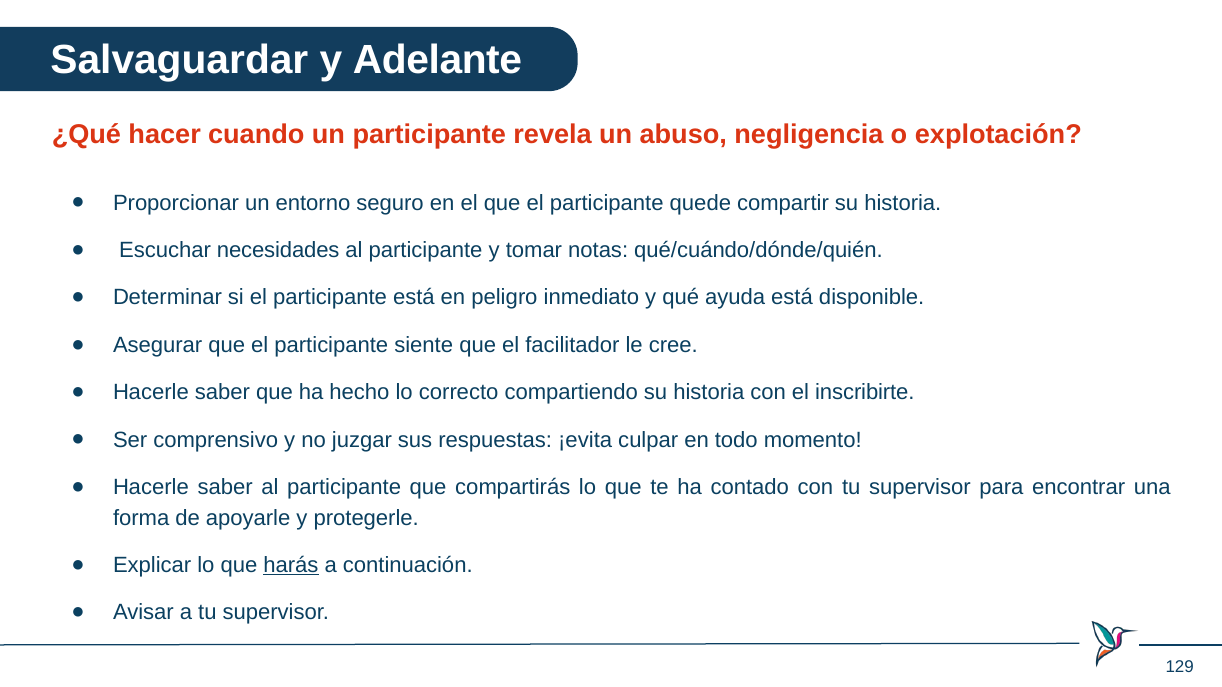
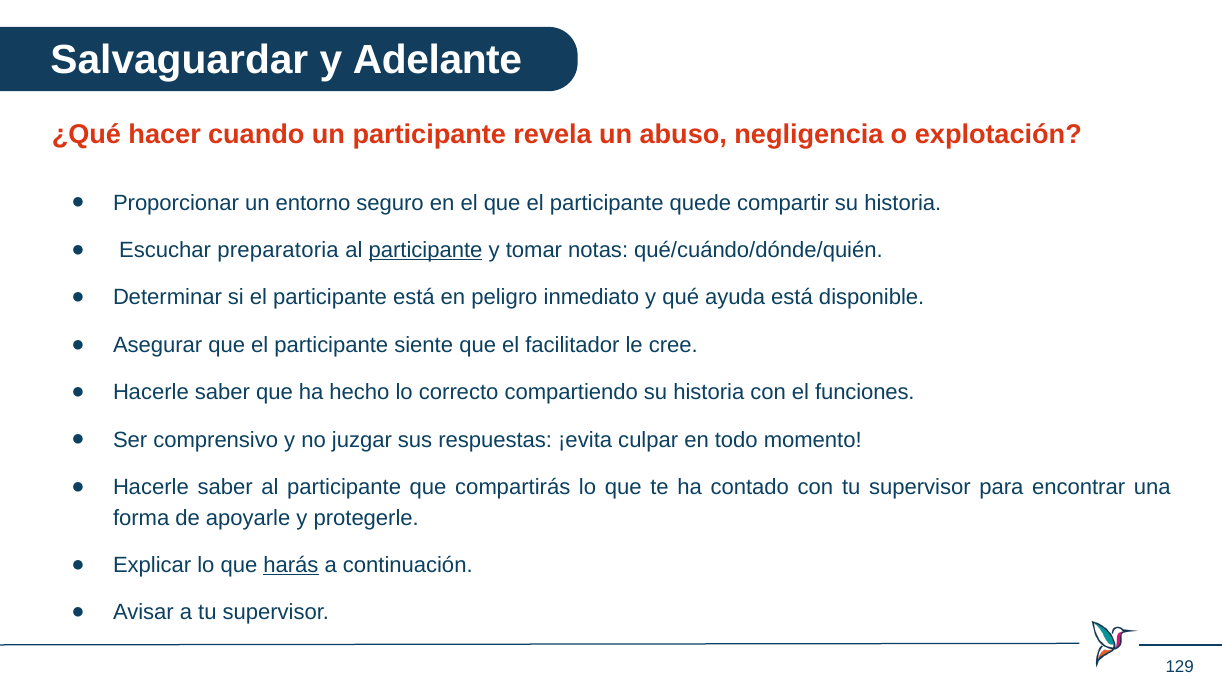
necesidades: necesidades -> preparatoria (278, 250)
participante underline: none -> present (426, 250)
inscribirte: inscribirte -> funciones (865, 393)
